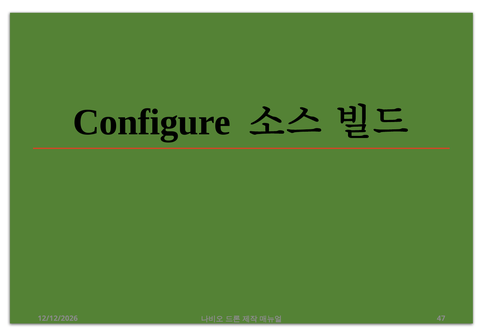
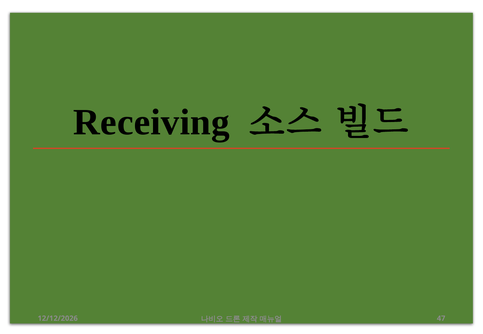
Configure: Configure -> Receiving (152, 122)
